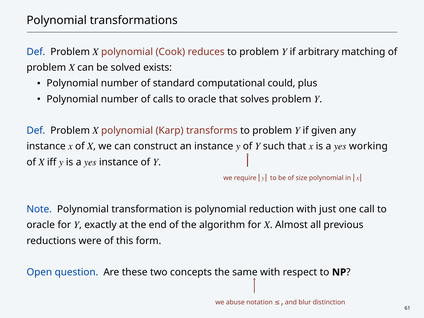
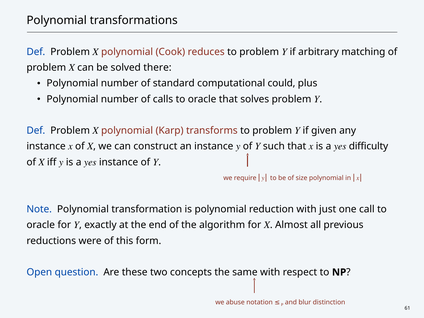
exists: exists -> there (157, 68)
working: working -> difficulty (369, 146)
